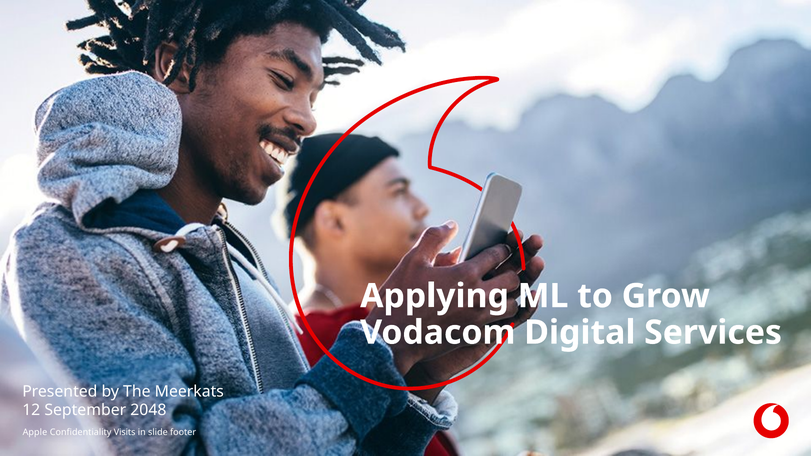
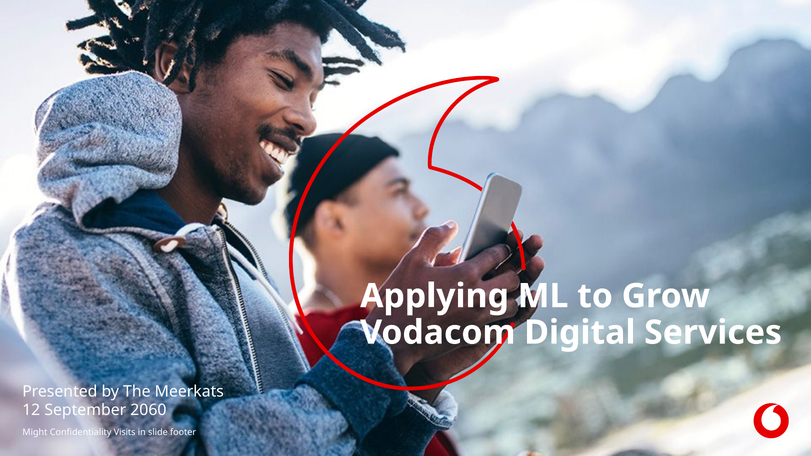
2048: 2048 -> 2060 (148, 410)
Apple: Apple -> Might (35, 433)
